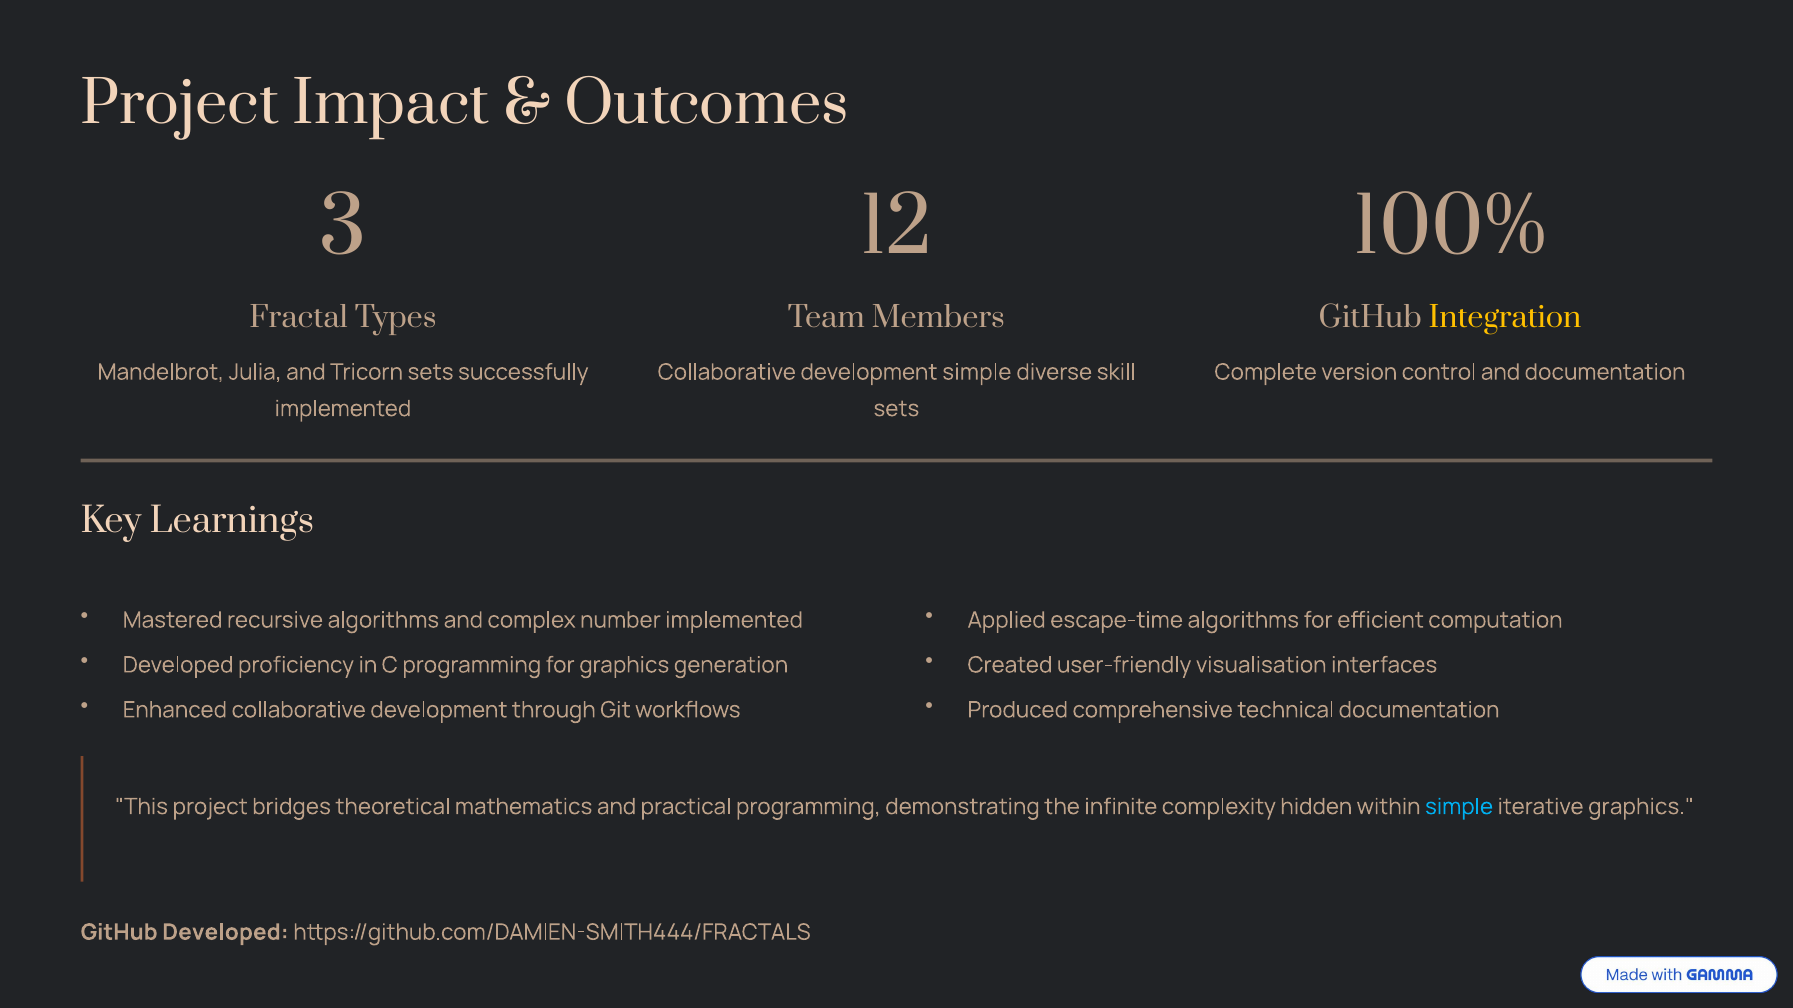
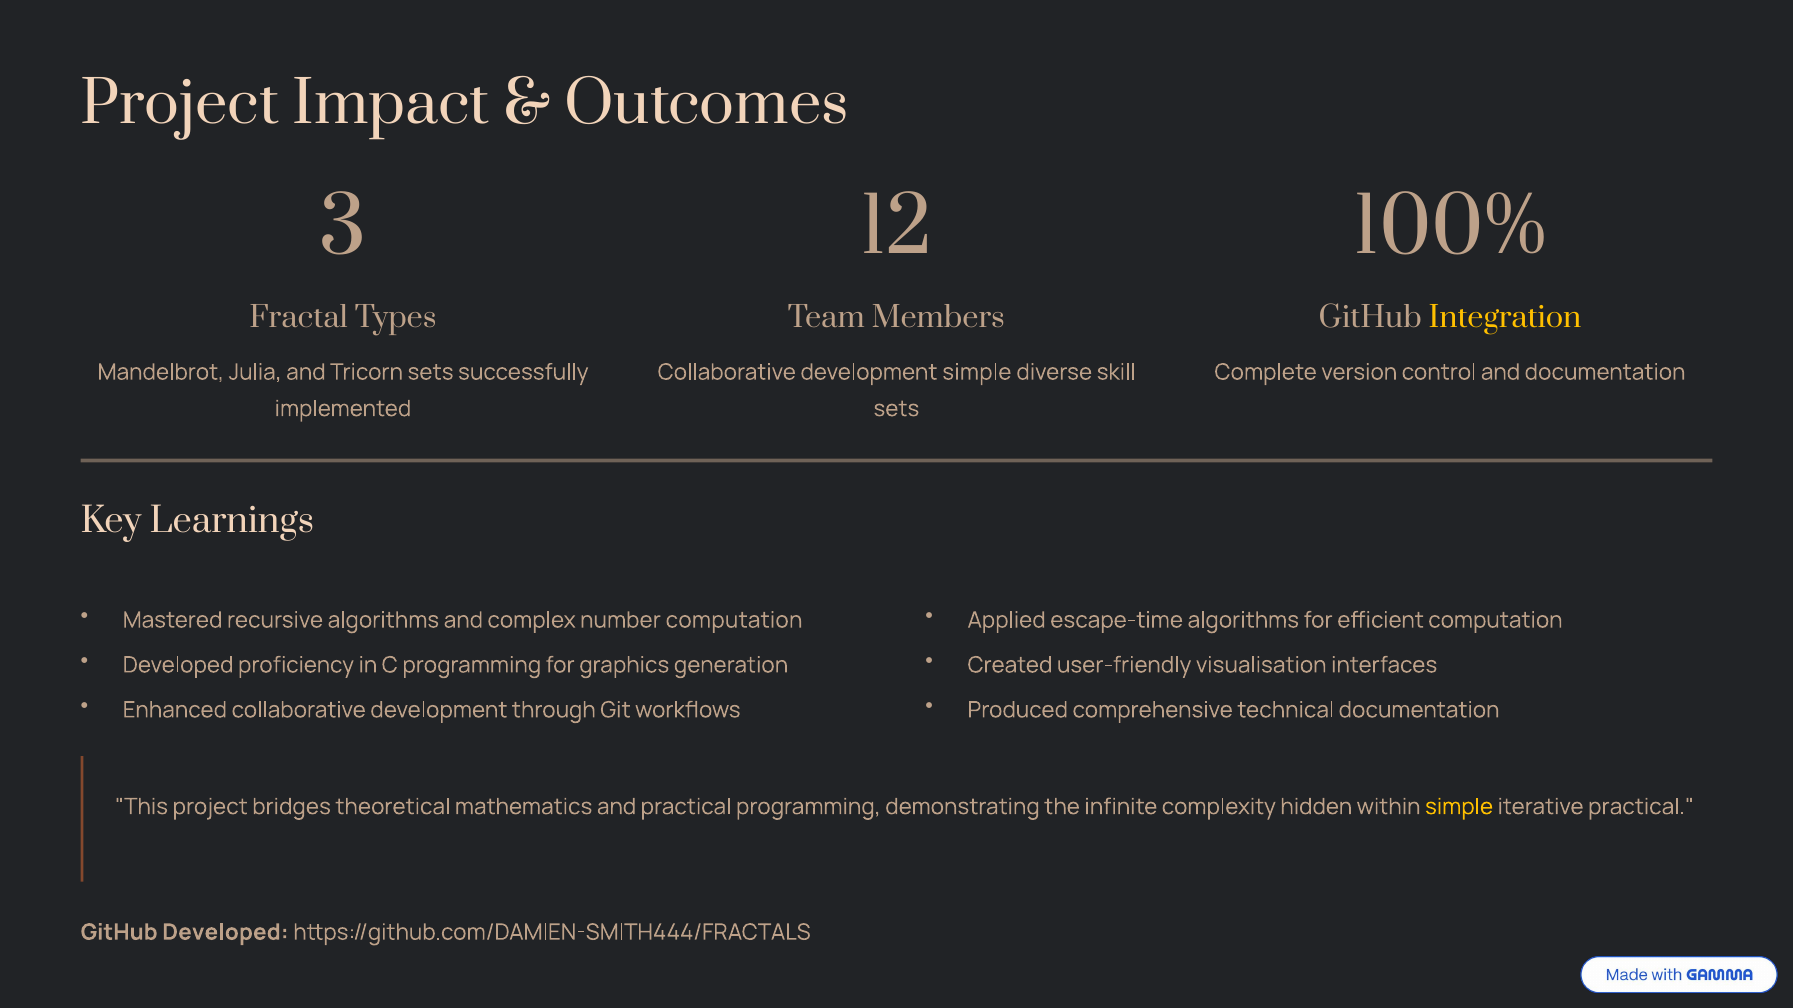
number implemented: implemented -> computation (734, 620)
simple colour: light blue -> yellow (1459, 807)
iterative graphics: graphics -> practical (1641, 807)
